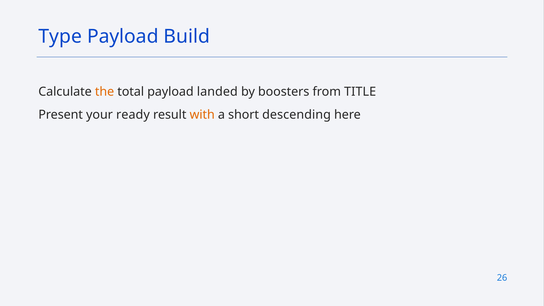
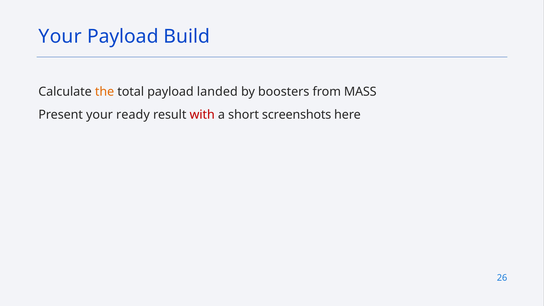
Type: Type -> Your (60, 36)
TITLE: TITLE -> MASS (360, 92)
with colour: orange -> red (202, 115)
descending: descending -> screenshots (297, 115)
